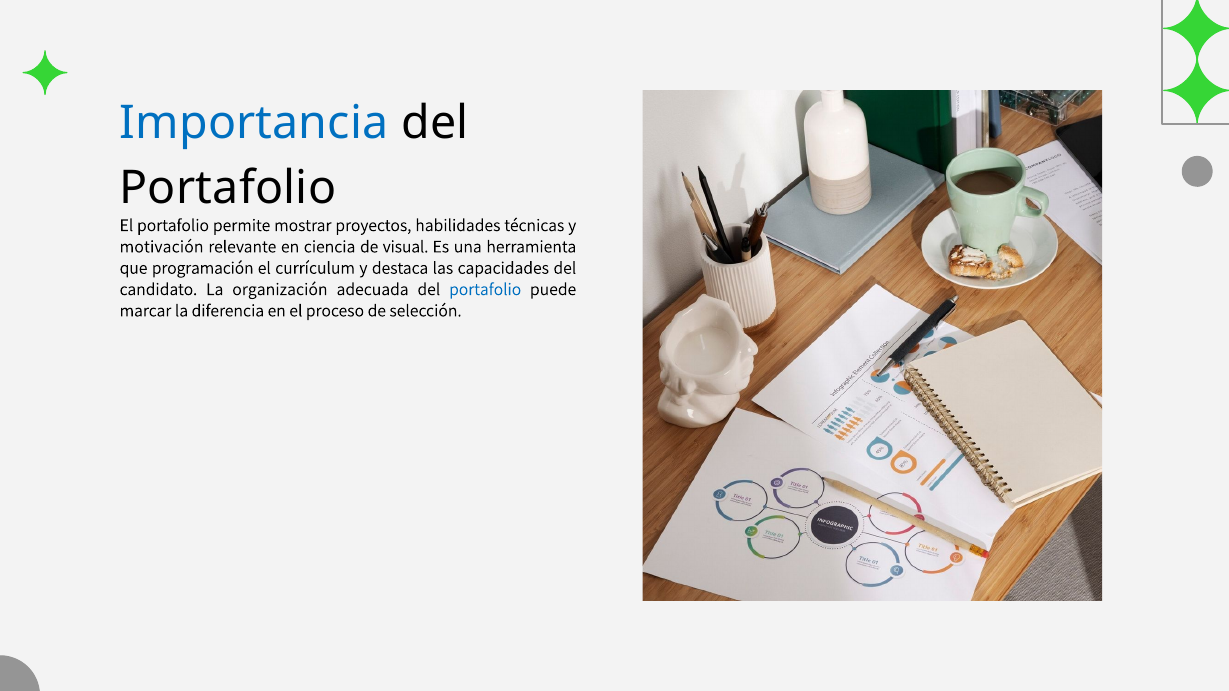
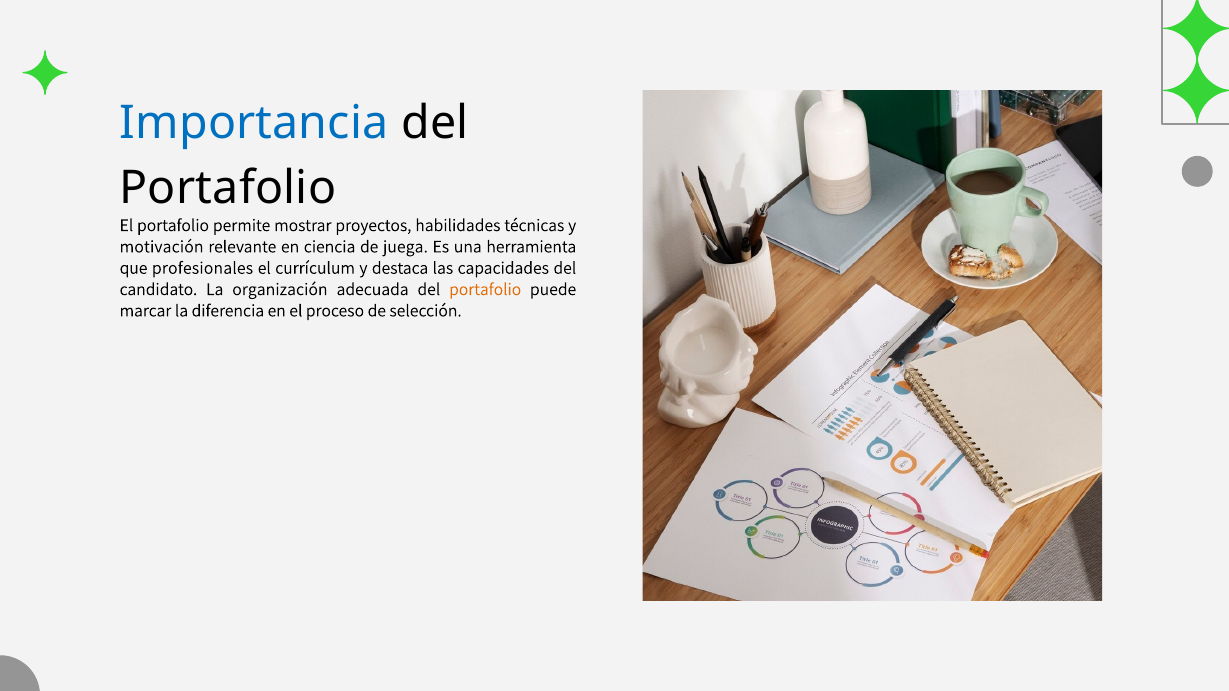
visual: visual -> juega (405, 247)
programación: programación -> profesionales (203, 268)
portafolio colour: blue -> orange (485, 289)
